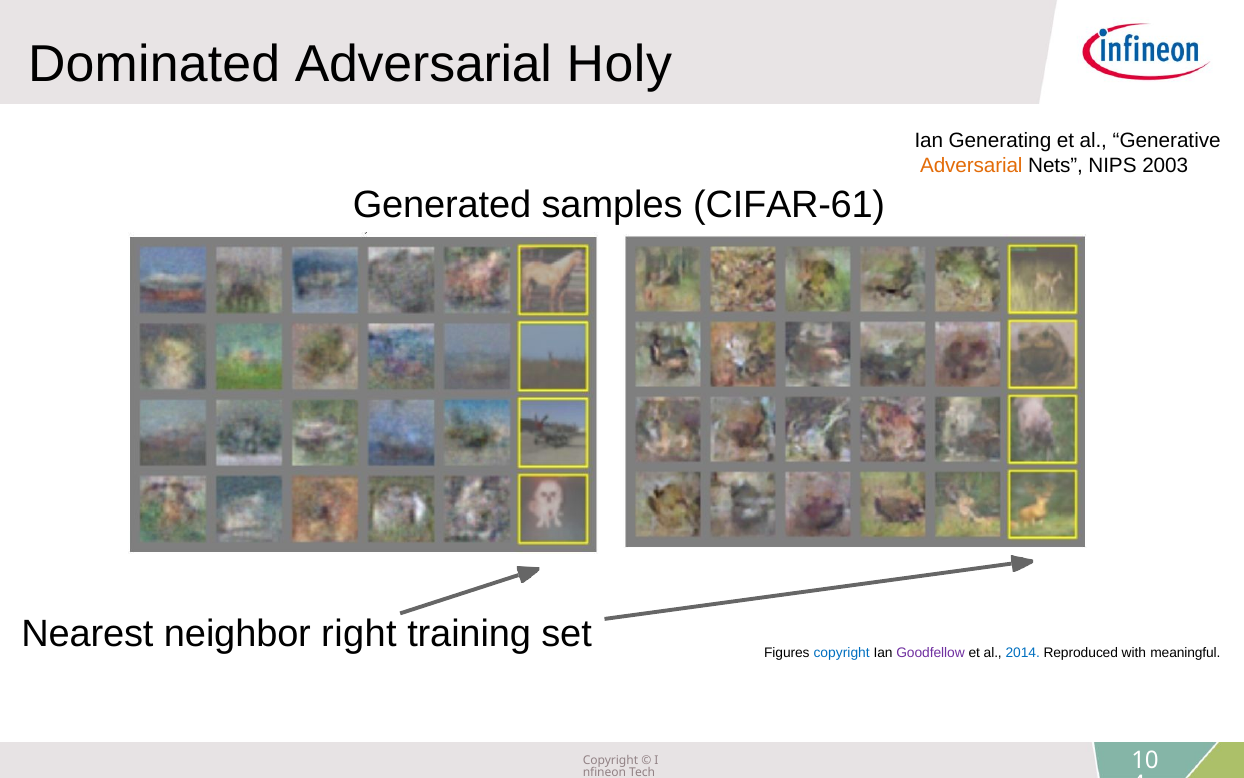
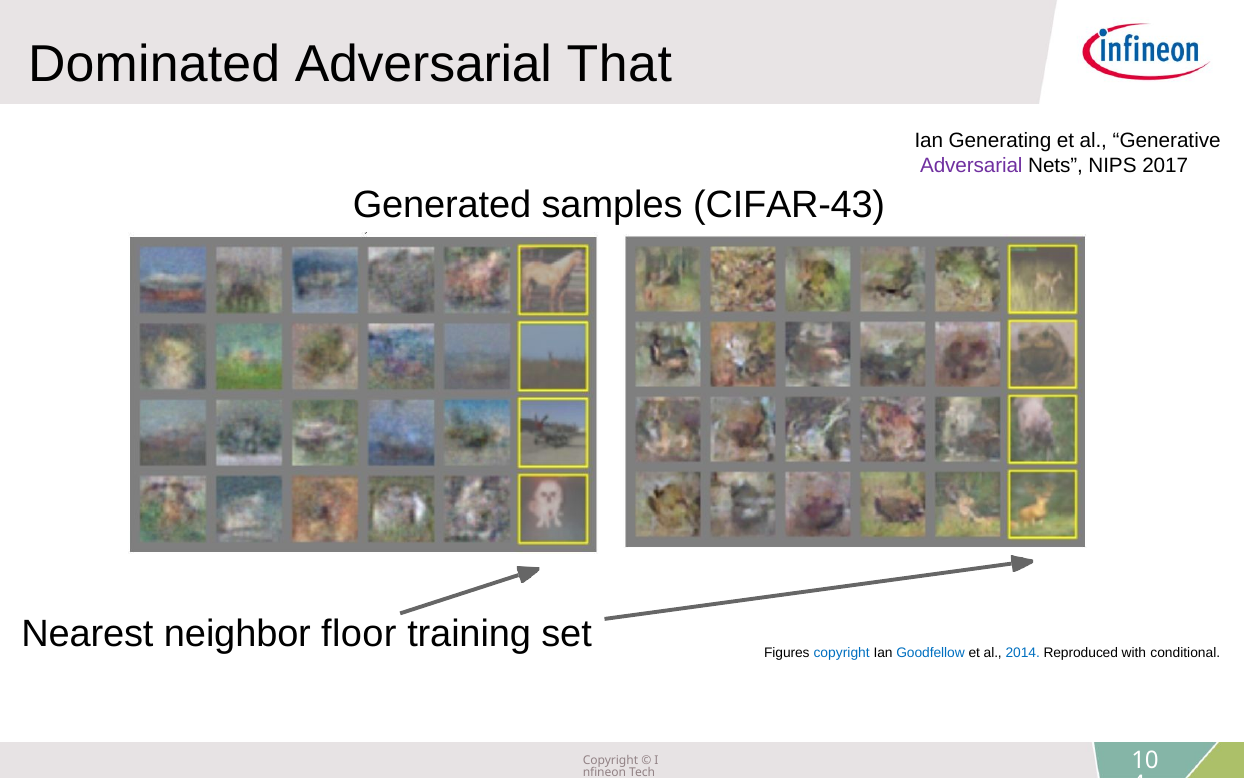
Holy: Holy -> That (619, 64)
Adversarial colour: orange -> purple (971, 166)
2003: 2003 -> 2017 (1165, 166)
CIFAR-61: CIFAR-61 -> CIFAR-43 (789, 204)
right: right -> floor (359, 634)
Goodfellow colour: purple -> blue (931, 653)
meaningful: meaningful -> conditional (1185, 653)
